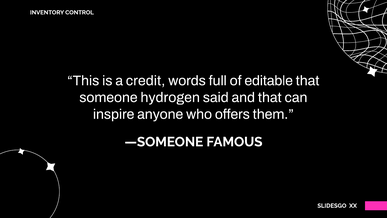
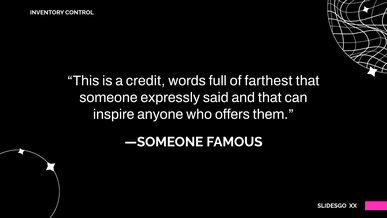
editable: editable -> farthest (269, 81)
hydrogen: hydrogen -> expressly (170, 97)
